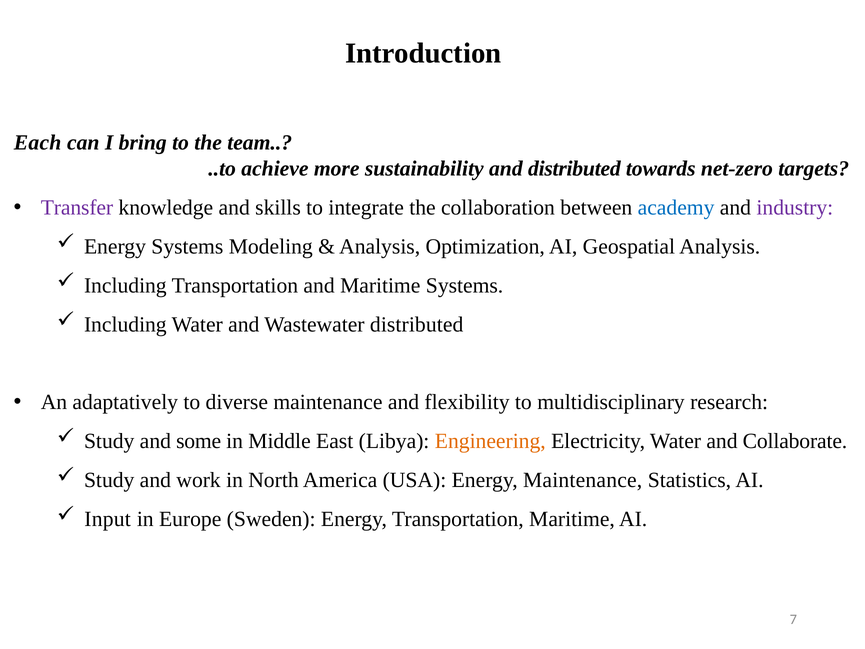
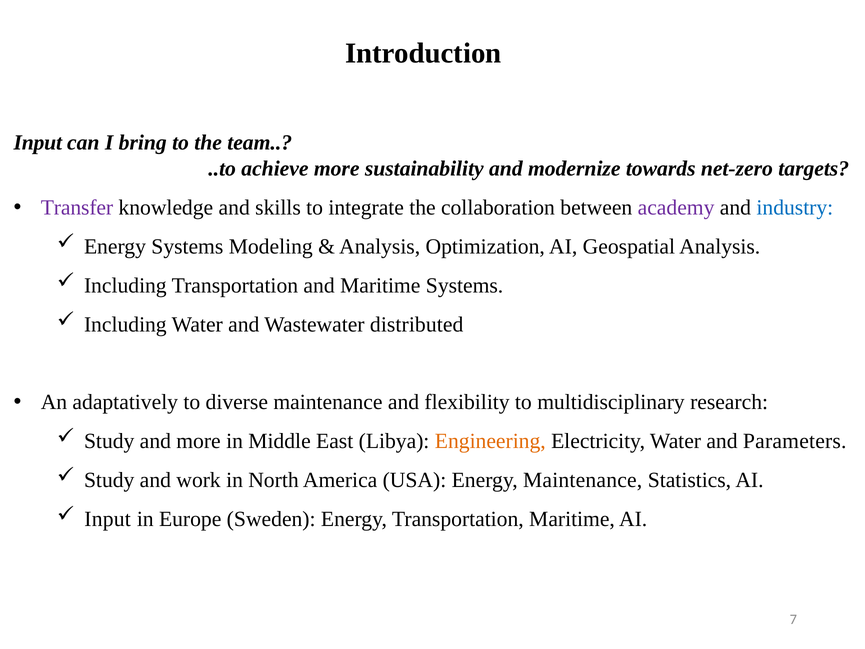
Each: Each -> Input (38, 143)
and distributed: distributed -> modernize (574, 169)
academy colour: blue -> purple (676, 208)
industry colour: purple -> blue (795, 208)
and some: some -> more (199, 441)
Collaborate: Collaborate -> Parameters (795, 441)
